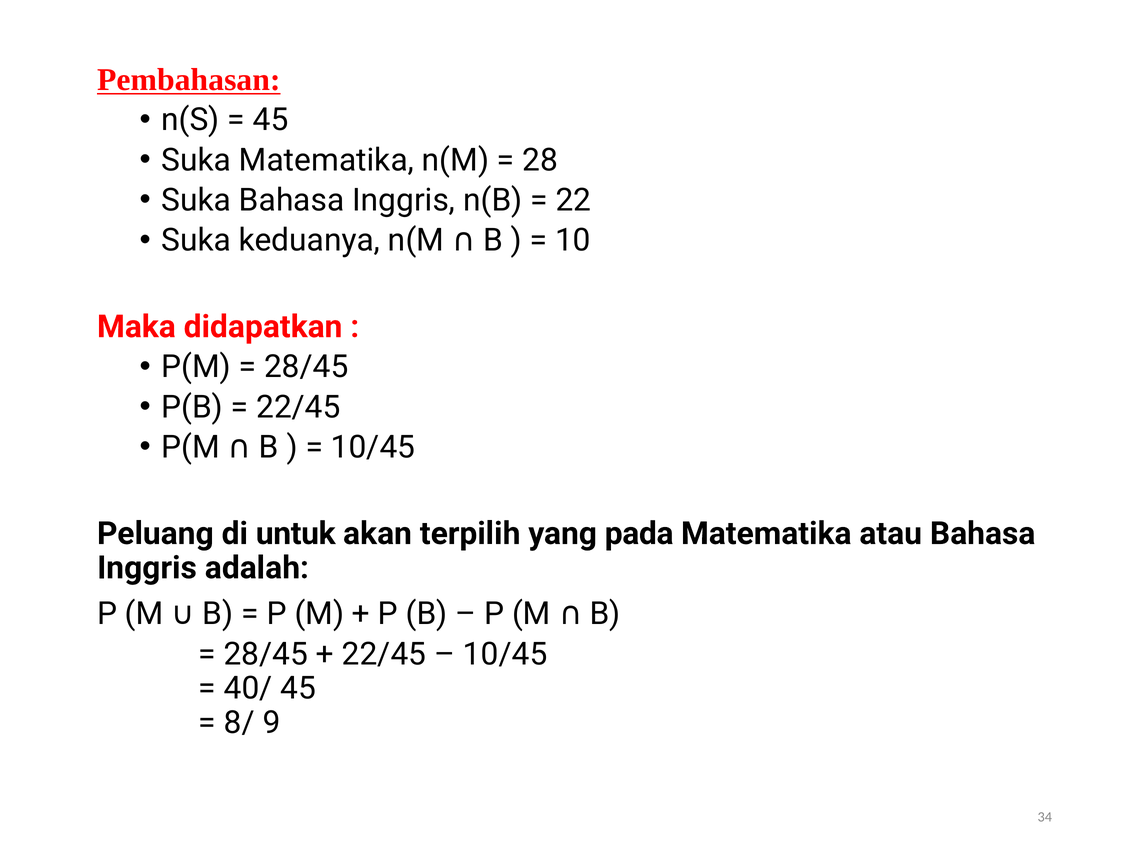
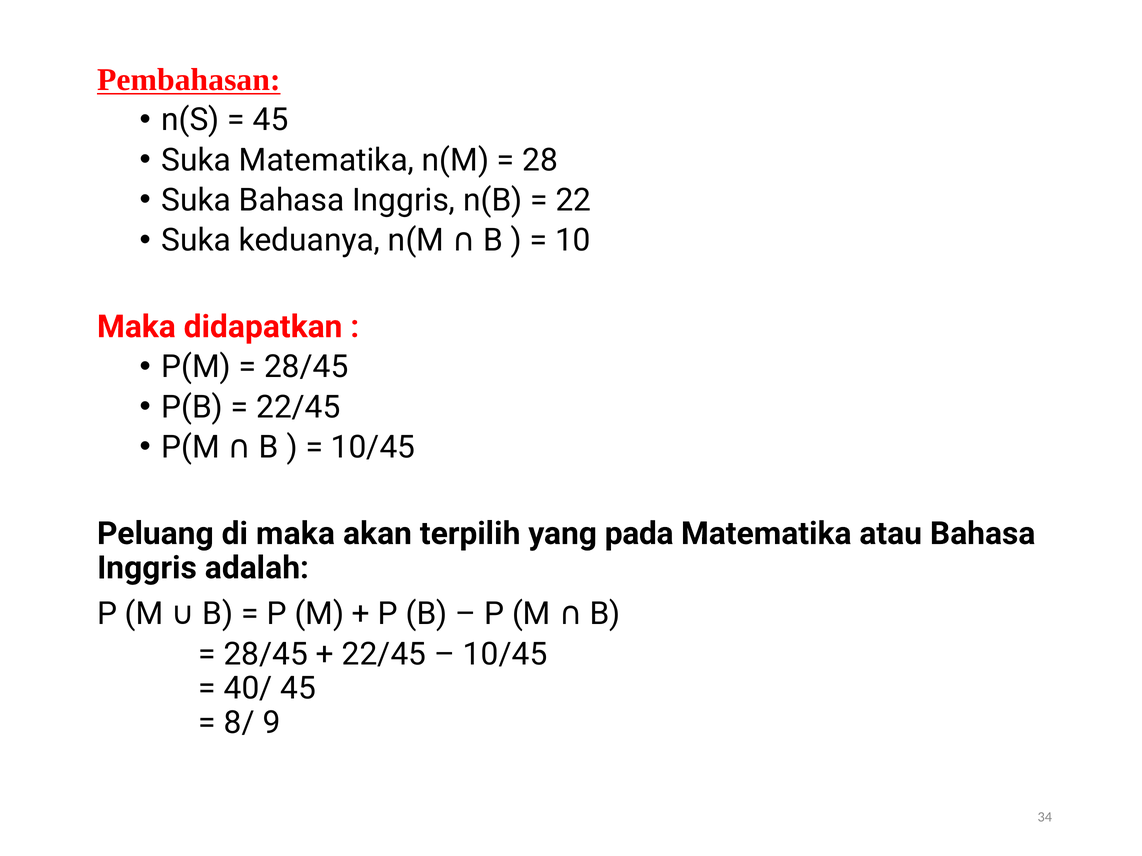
di untuk: untuk -> maka (295, 534)
